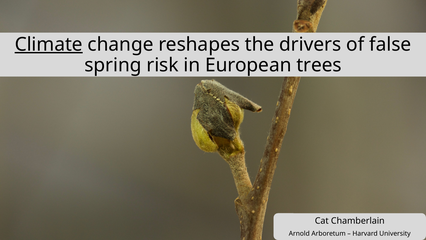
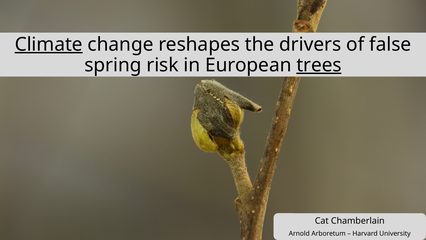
trees underline: none -> present (319, 65)
